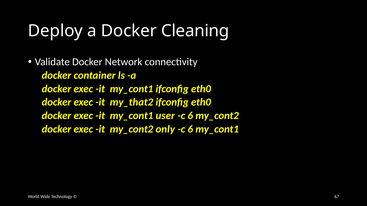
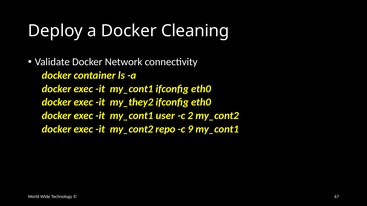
my_that2: my_that2 -> my_they2 (132, 102)
6: 6 -> 2 (190, 116)
only: only -> repo (165, 129)
6: 6 -> 9 (190, 129)
